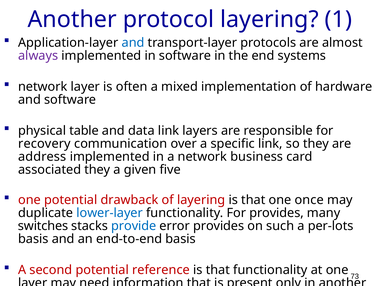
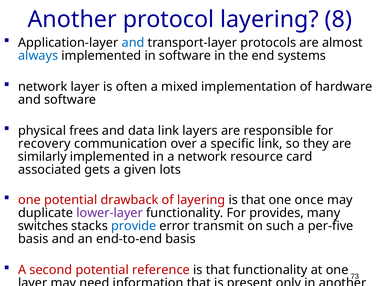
1: 1 -> 8 (338, 19)
always colour: purple -> blue (38, 56)
table: table -> frees (84, 131)
address: address -> similarly (42, 156)
business: business -> resource (257, 156)
associated they: they -> gets (97, 169)
five: five -> lots (170, 169)
lower-layer colour: blue -> purple (110, 213)
error provides: provides -> transmit (219, 226)
per-lots: per-lots -> per-five (331, 226)
